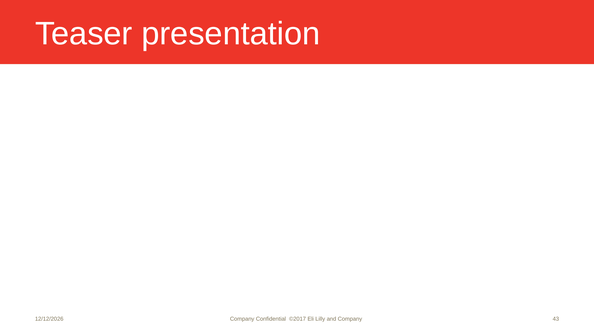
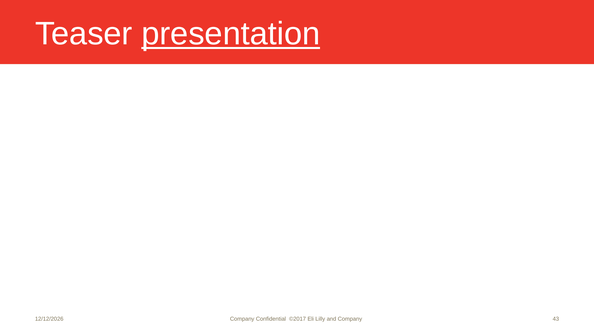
presentation underline: none -> present (231, 34)
